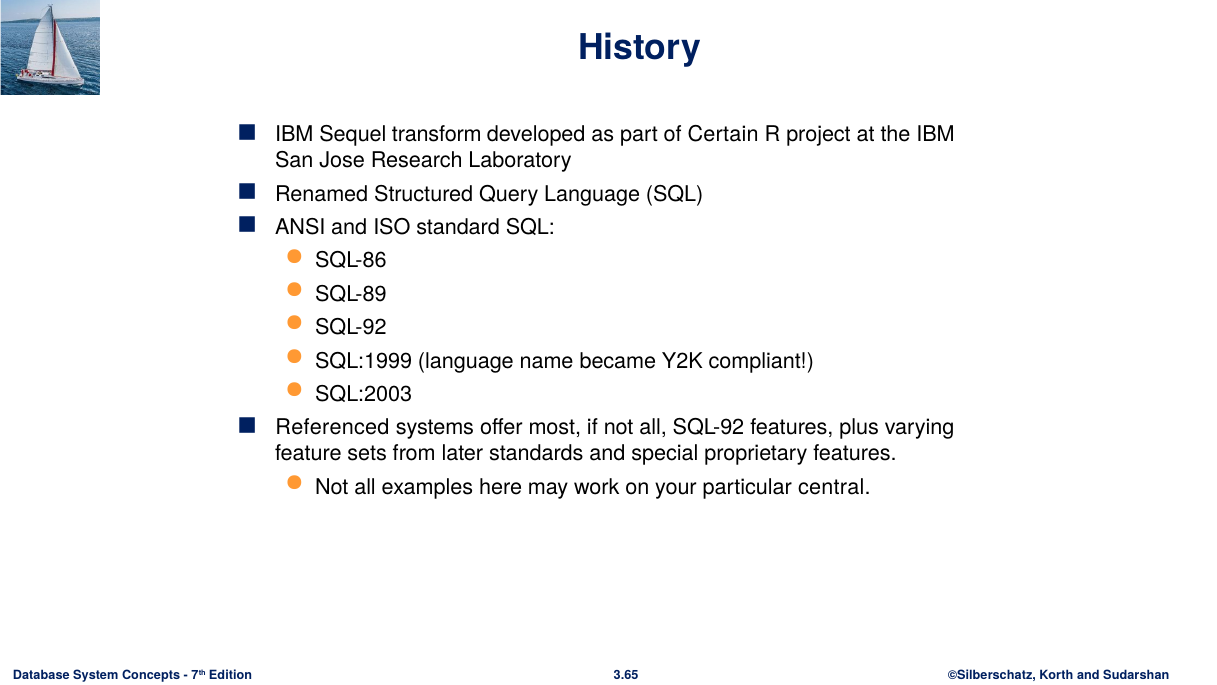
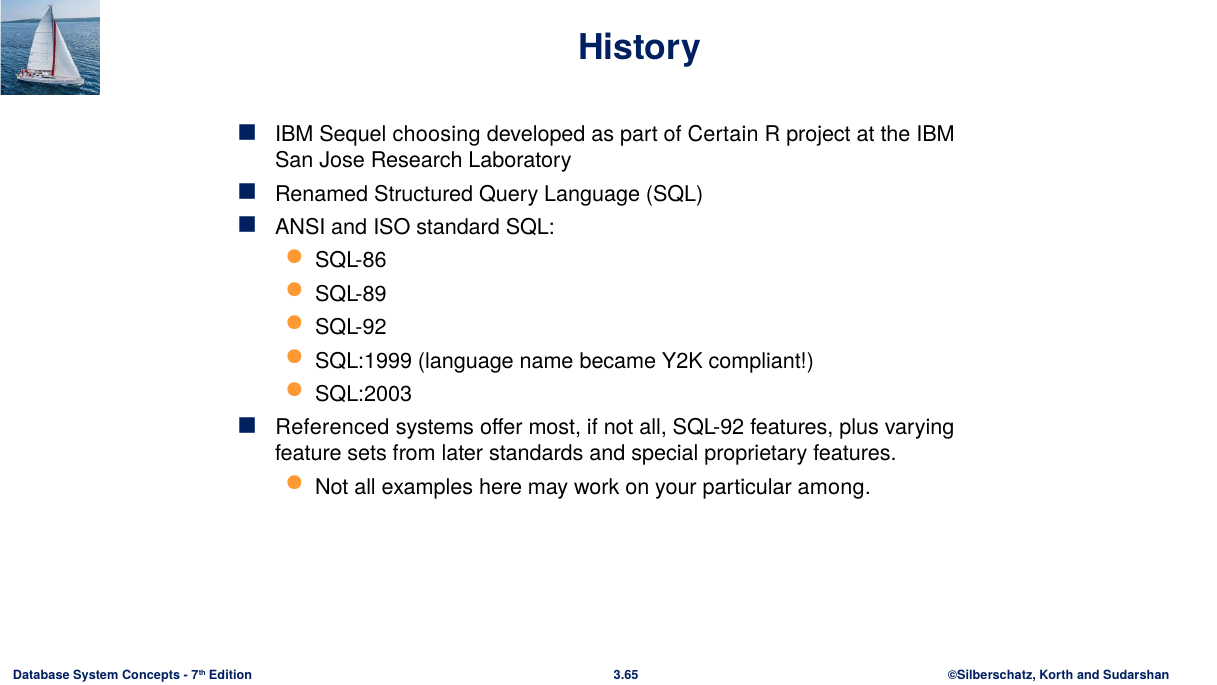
transform: transform -> choosing (437, 135)
central: central -> among (834, 487)
